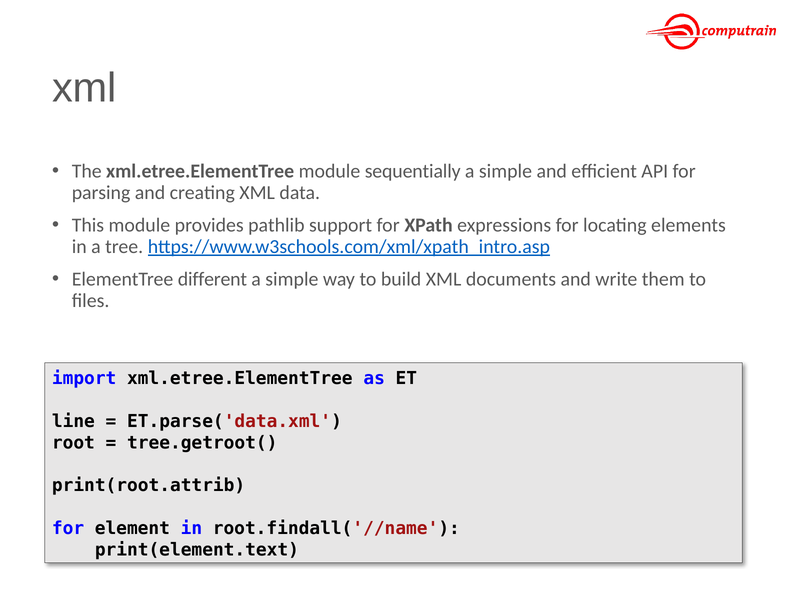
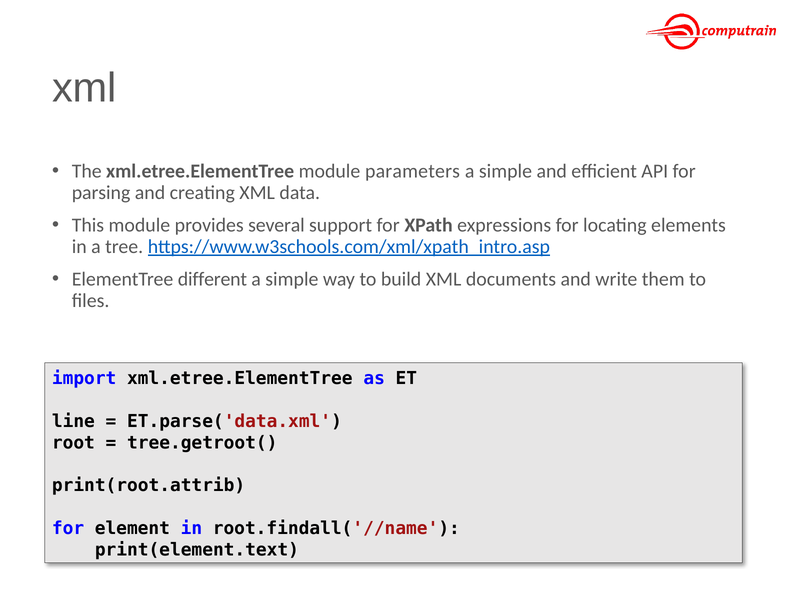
sequentially: sequentially -> parameters (413, 171)
pathlib: pathlib -> several (276, 225)
